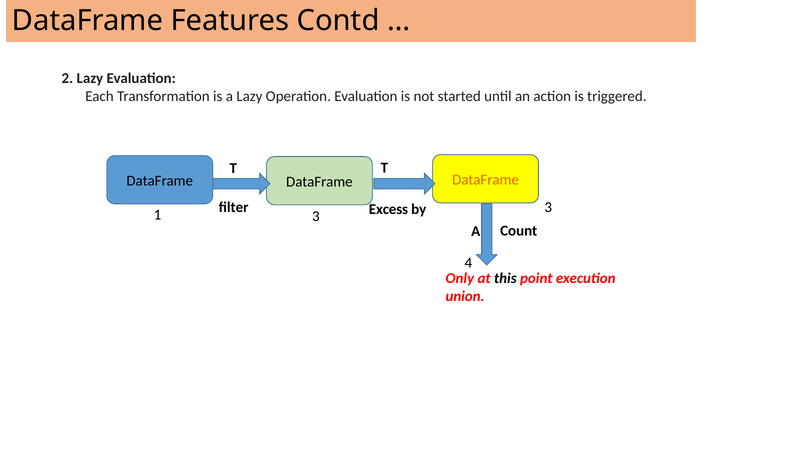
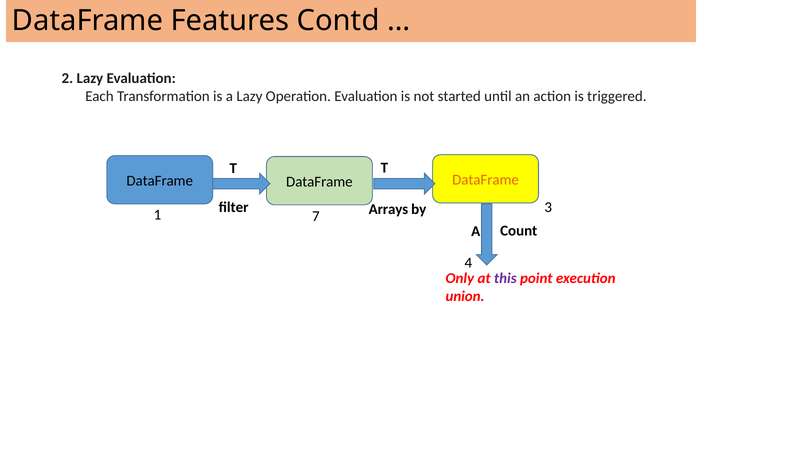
Excess: Excess -> Arrays (388, 209)
1 3: 3 -> 7 (316, 216)
this colour: black -> purple (505, 278)
